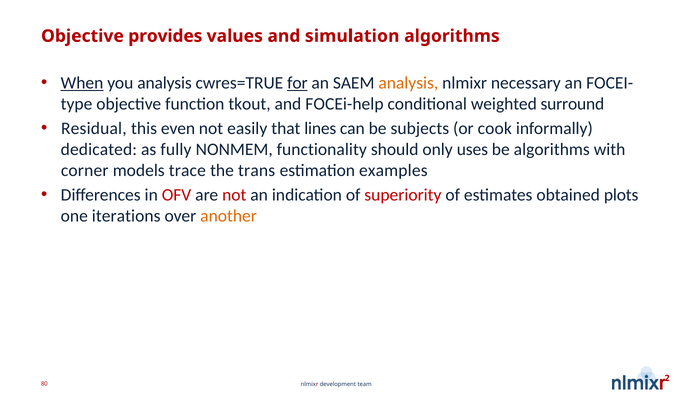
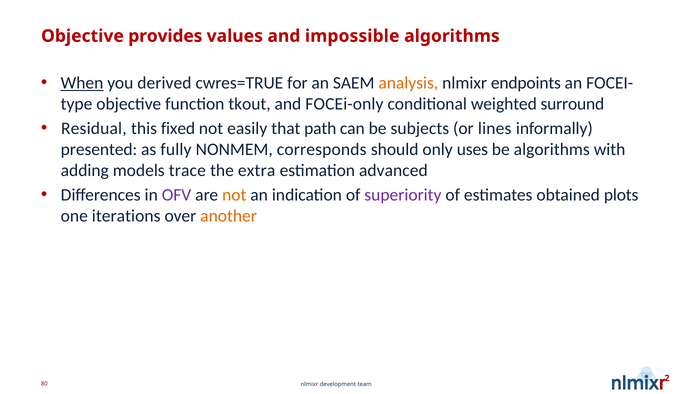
simulation: simulation -> impossible (352, 36)
you analysis: analysis -> derived (164, 83)
for underline: present -> none (297, 83)
necessary: necessary -> endpoints (526, 83)
FOCEi-help: FOCEi-help -> FOCEi-only (344, 104)
even: even -> fixed (178, 129)
lines: lines -> path (320, 129)
cook: cook -> lines (495, 129)
dedicated: dedicated -> presented (99, 150)
functionality: functionality -> corresponds (322, 150)
corner: corner -> adding (85, 171)
trans: trans -> extra (257, 171)
examples: examples -> advanced (393, 171)
OFV colour: red -> purple (177, 195)
not colour: red -> orange (234, 195)
superiority colour: red -> purple (403, 195)
